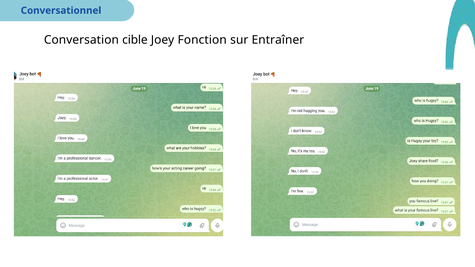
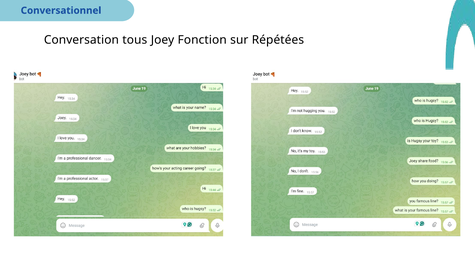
cible: cible -> tous (135, 40)
Entraîner: Entraîner -> Répétées (278, 40)
